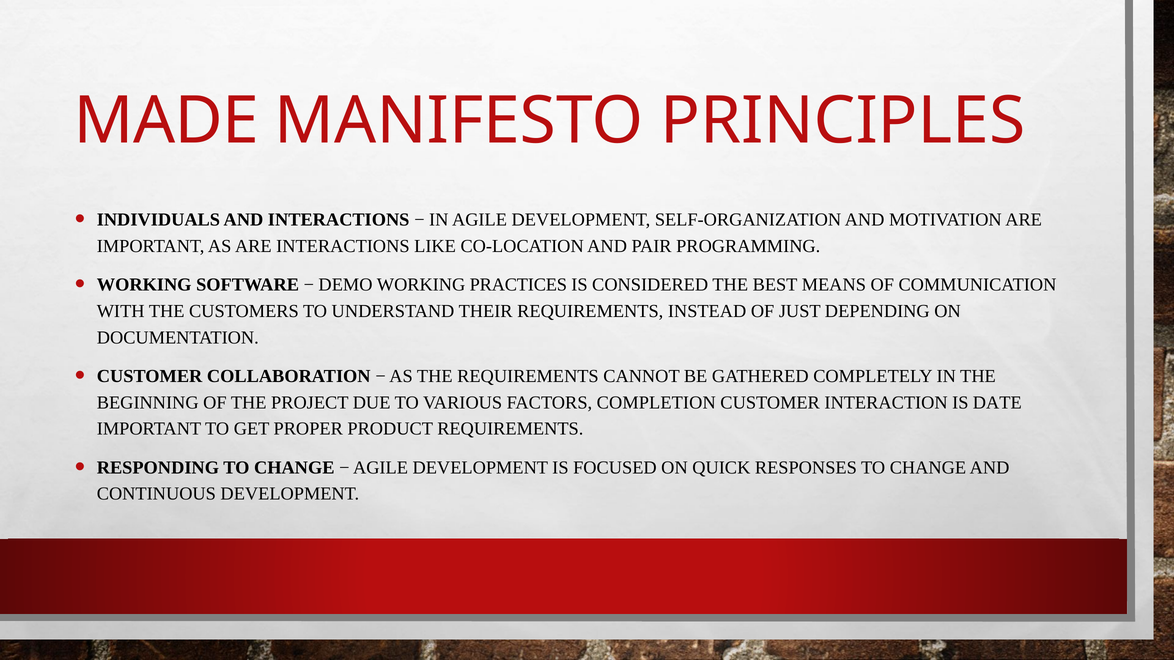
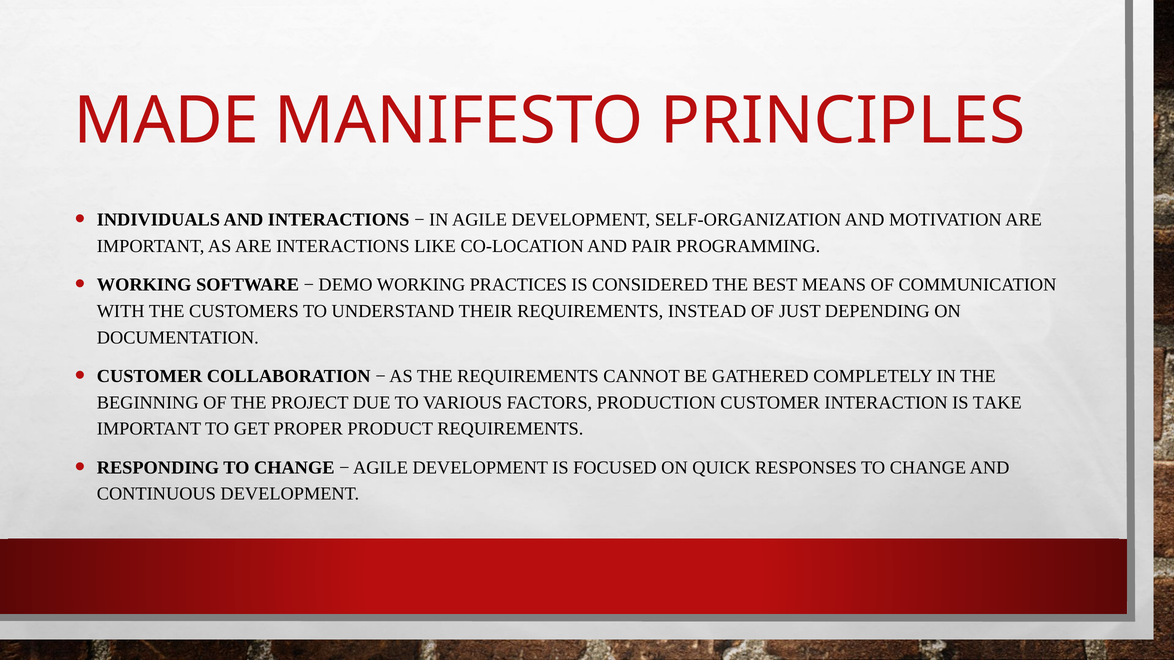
COMPLETION: COMPLETION -> PRODUCTION (656, 403)
DATE: DATE -> TAKE (997, 403)
